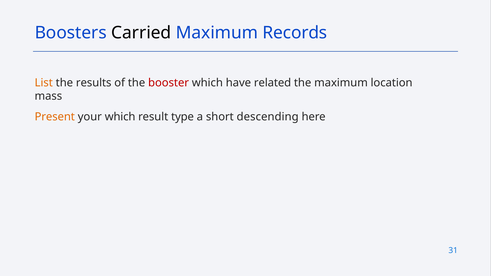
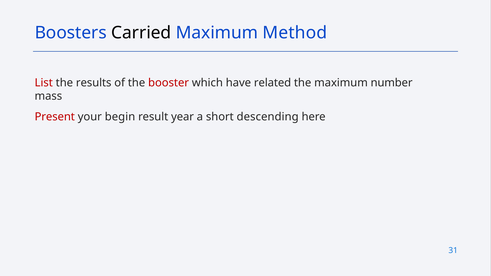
Records: Records -> Method (295, 33)
List colour: orange -> red (44, 83)
location: location -> number (392, 83)
Present colour: orange -> red (55, 117)
your which: which -> begin (120, 117)
type: type -> year (183, 117)
